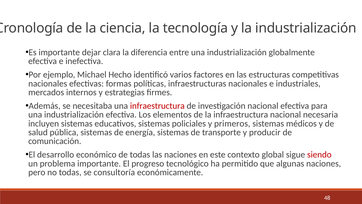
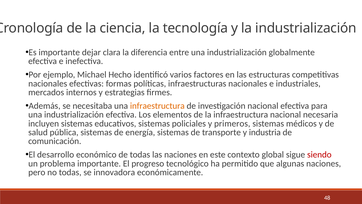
infraestructura colour: red -> orange (157, 106)
producir: producir -> industria (265, 132)
consultoría: consultoría -> innovadora (114, 172)
